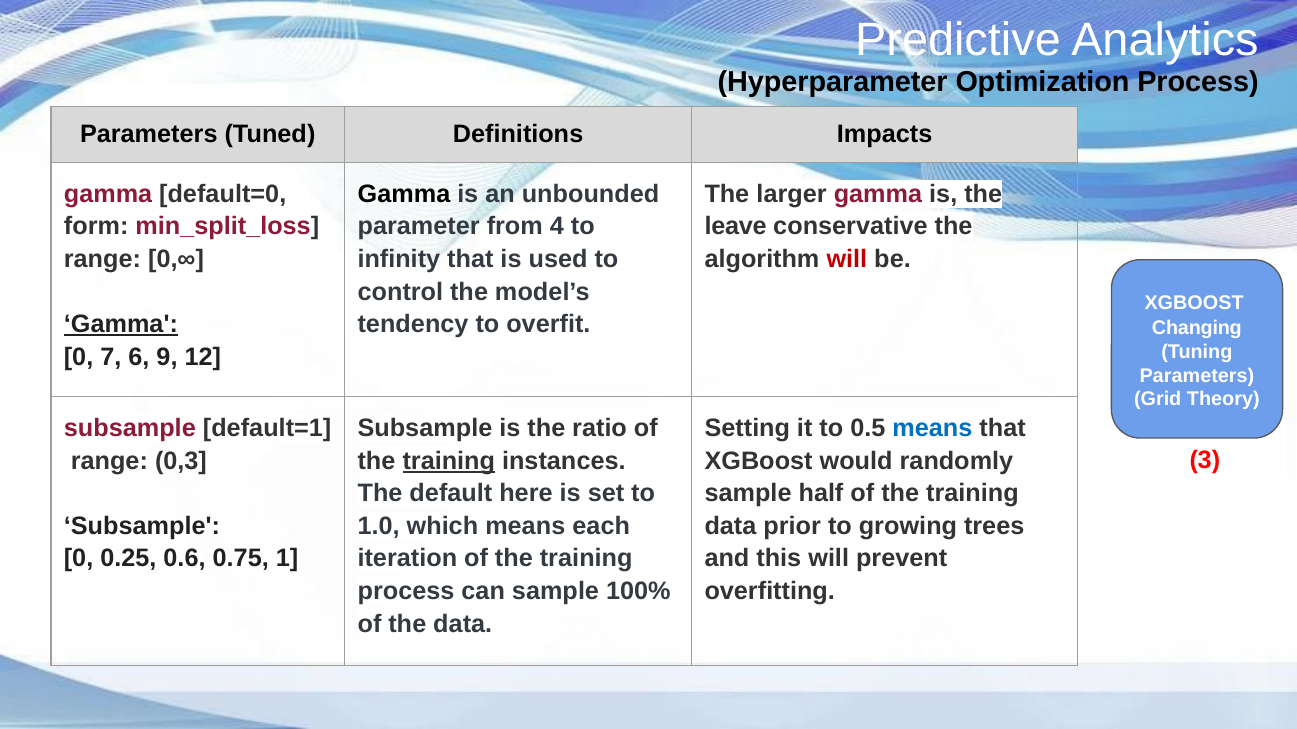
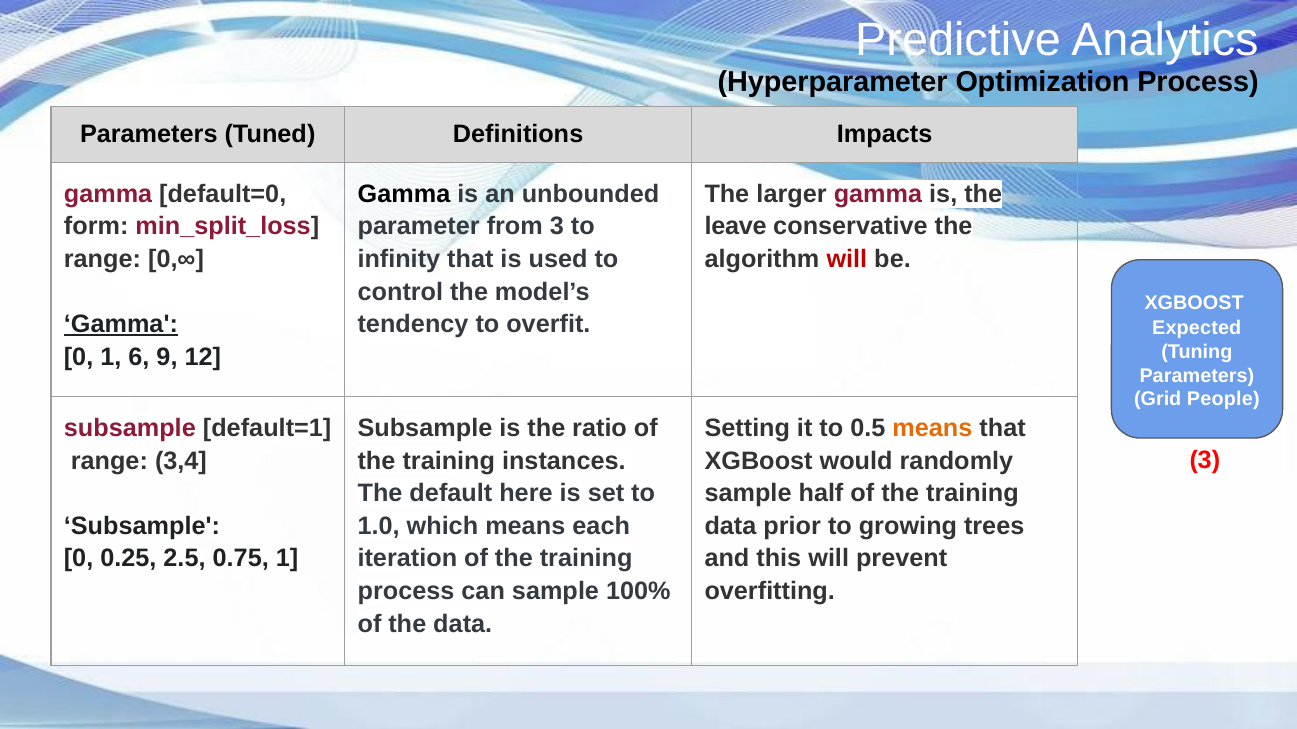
from 4: 4 -> 3 (557, 227)
Changing: Changing -> Expected (1197, 328)
0 7: 7 -> 1 (111, 357)
Theory: Theory -> People (1223, 400)
means colour: blue -> orange (932, 429)
0,3: 0,3 -> 3,4 (181, 461)
training underline: present -> none (449, 461)
0.6: 0.6 -> 2.5 (185, 559)
